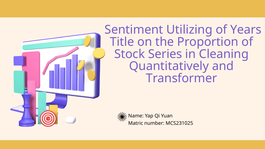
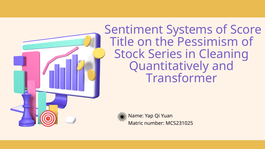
Utilizing: Utilizing -> Systems (189, 30)
Years: Years -> Score (246, 30)
Proportion: Proportion -> Pessimism (208, 42)
